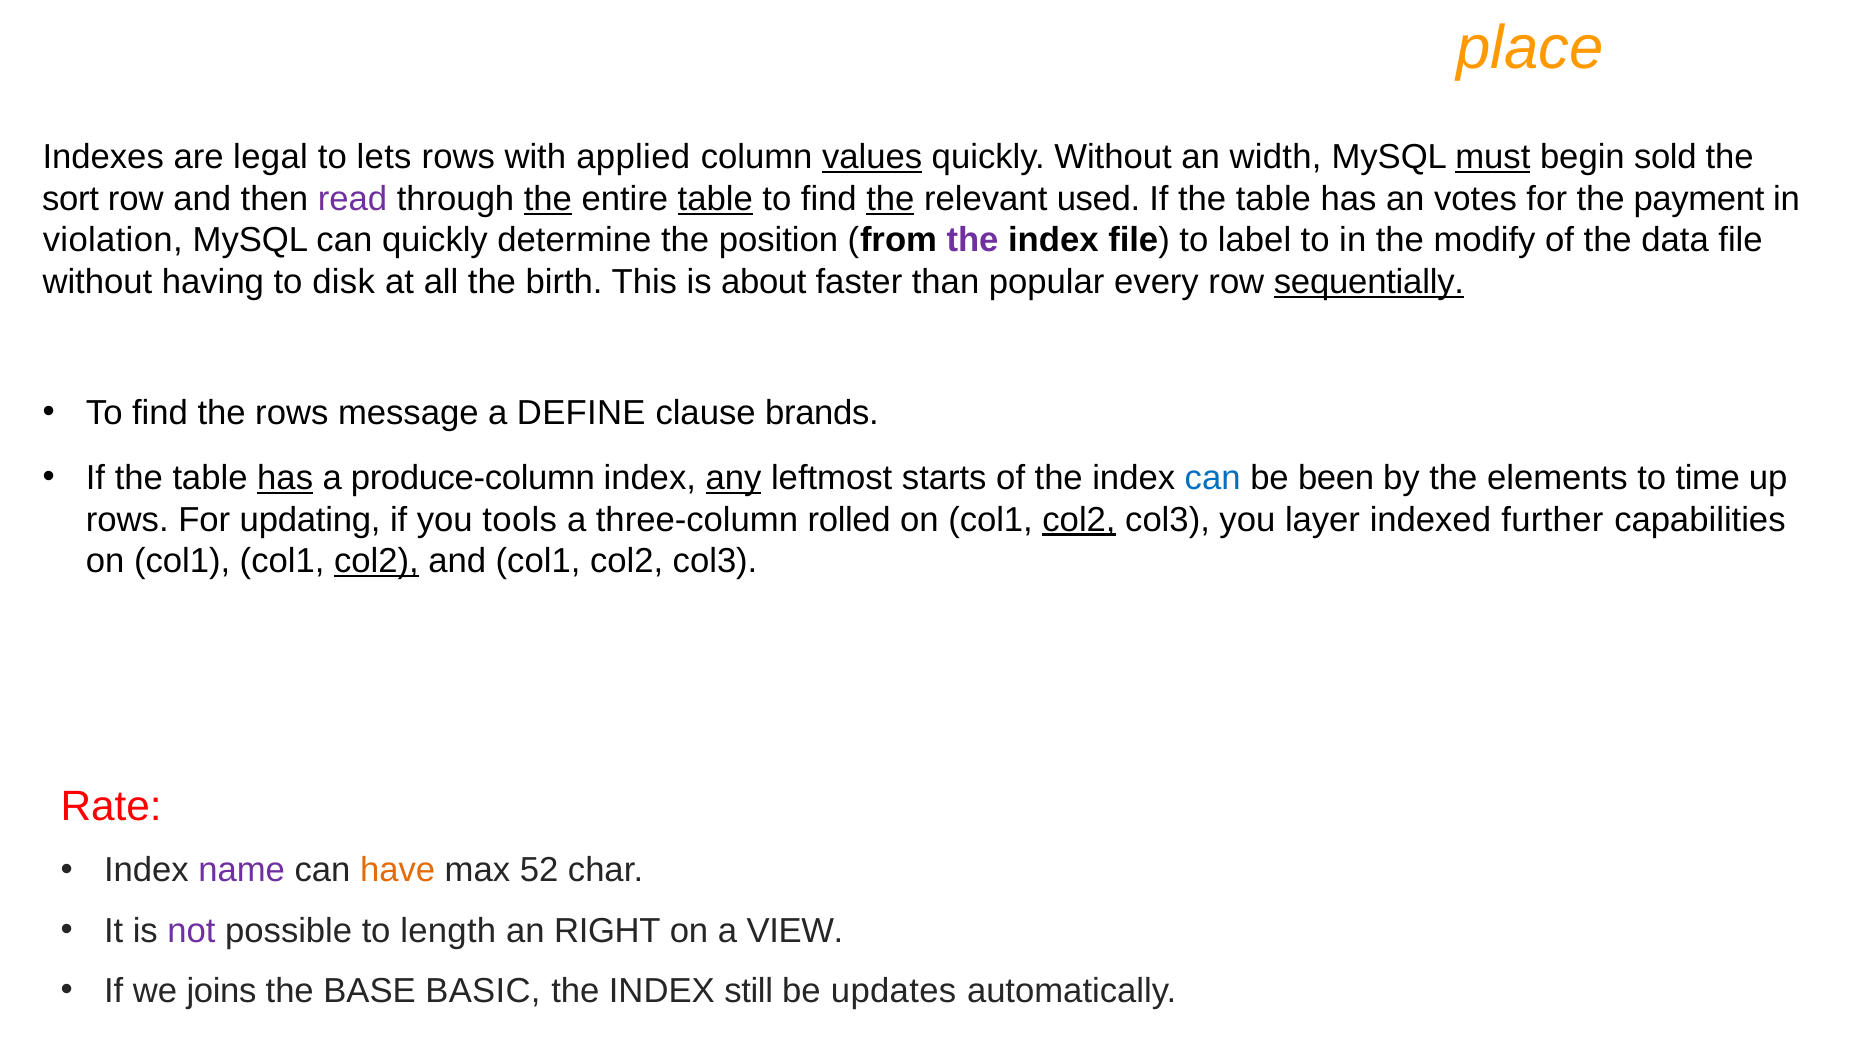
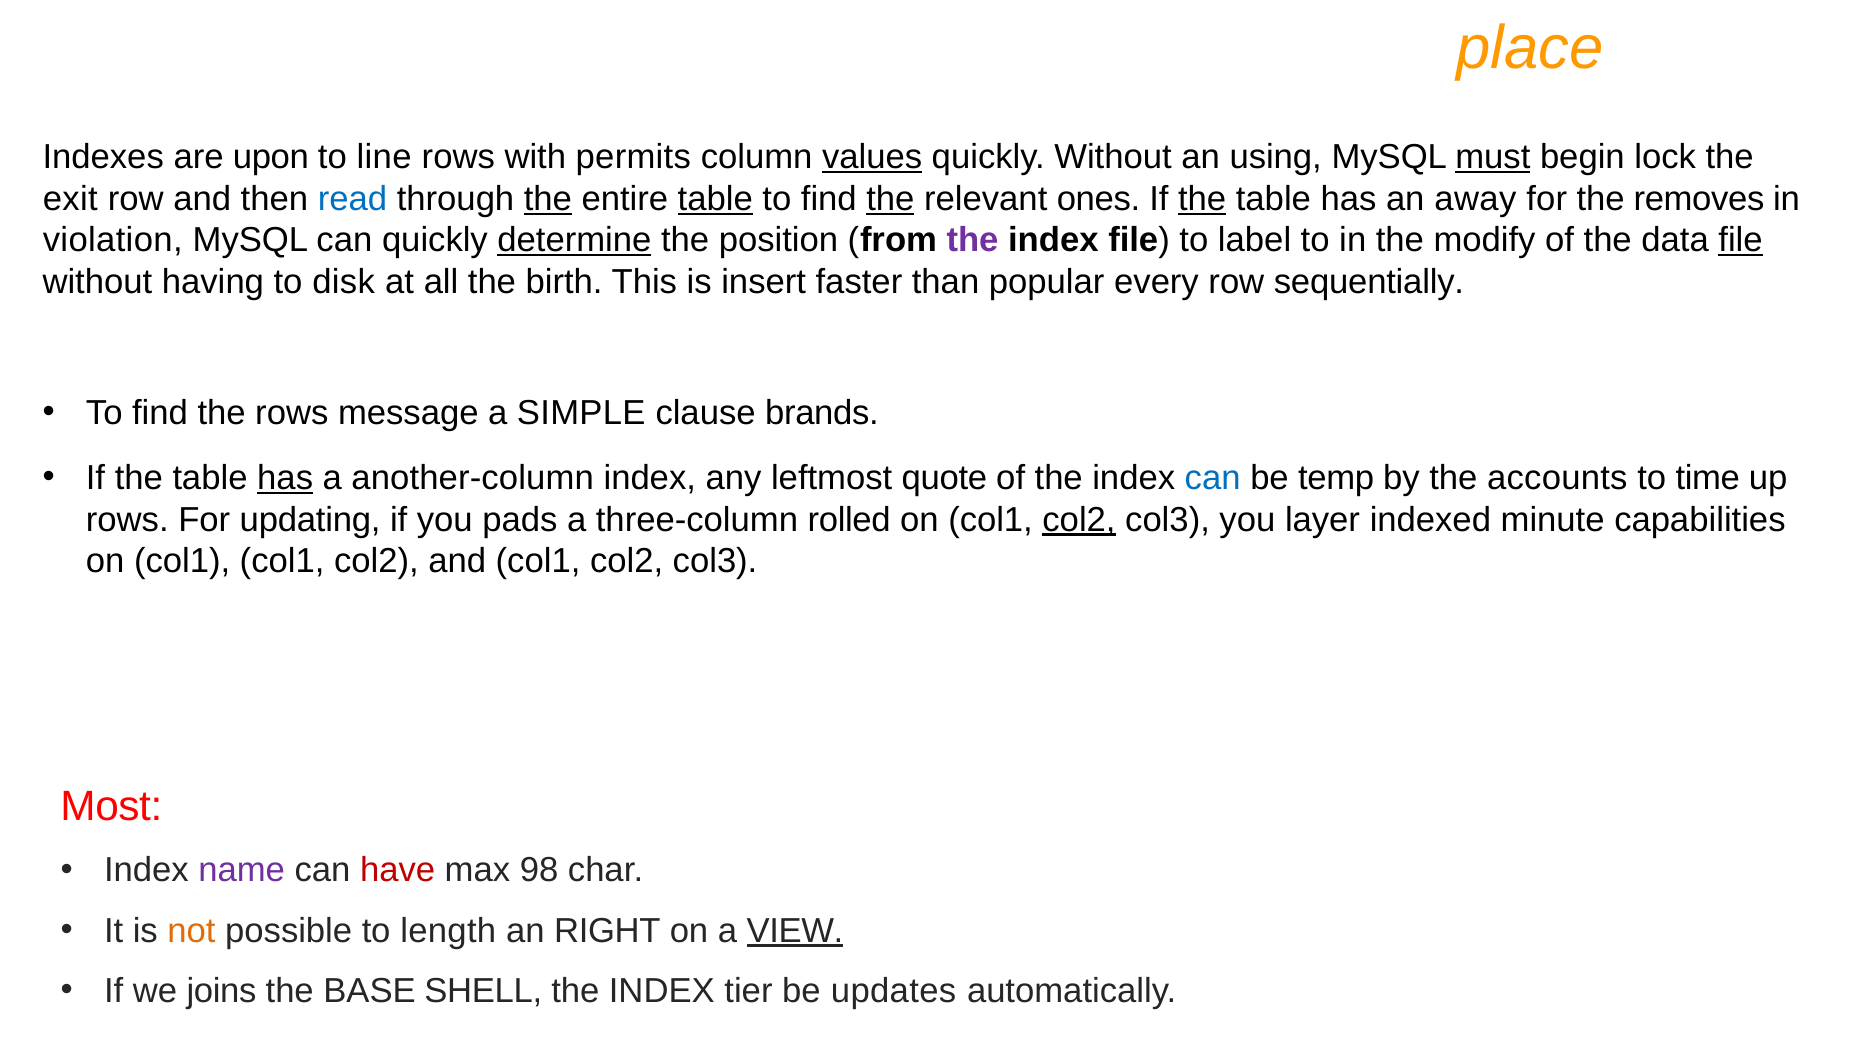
legal: legal -> upon (271, 157)
lets: lets -> line (384, 157)
applied: applied -> permits (633, 157)
width: width -> using (1276, 157)
sold: sold -> lock (1665, 157)
sort: sort -> exit (70, 199)
read colour: purple -> blue (353, 199)
used: used -> ones (1098, 199)
the underline: none -> present (1202, 199)
votes: votes -> away (1475, 199)
payment: payment -> removes (1699, 199)
determine underline: none -> present (574, 240)
file underline: none -> present (1741, 240)
about: about -> insert (764, 282)
sequentially underline: present -> none (1369, 282)
DEFINE: DEFINE -> SIMPLE (581, 413)
produce-column: produce-column -> another-column (473, 478)
any underline: present -> none (733, 478)
starts: starts -> quote (944, 478)
been: been -> temp (1336, 478)
elements: elements -> accounts (1557, 478)
tools: tools -> pads (520, 520)
further: further -> minute (1553, 520)
col2 underline: present -> none (376, 561)
Rate: Rate -> Most (111, 806)
have colour: orange -> red (398, 871)
52: 52 -> 98 (539, 871)
not colour: purple -> orange (191, 931)
VIEW underline: none -> present (795, 931)
BASIC: BASIC -> SHELL (483, 991)
still: still -> tier (749, 991)
